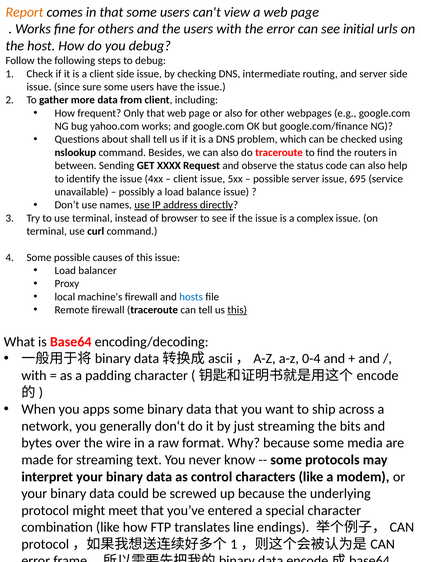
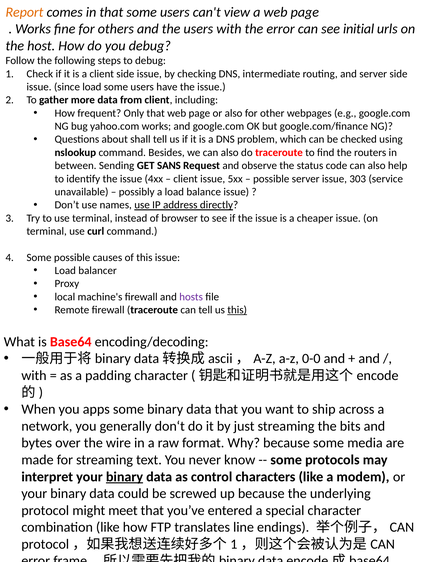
since sure: sure -> load (92, 87)
XXXX: XXXX -> SANS (169, 165)
695: 695 -> 303 (358, 179)
complex: complex -> cheaper (315, 218)
hosts colour: blue -> purple (191, 296)
0-4: 0-4 -> 0-0 (311, 358)
binary underline: none -> present (124, 476)
